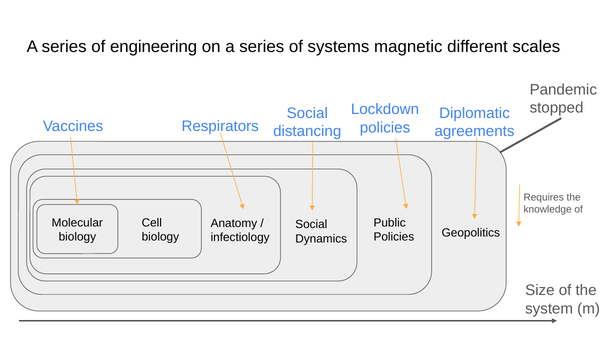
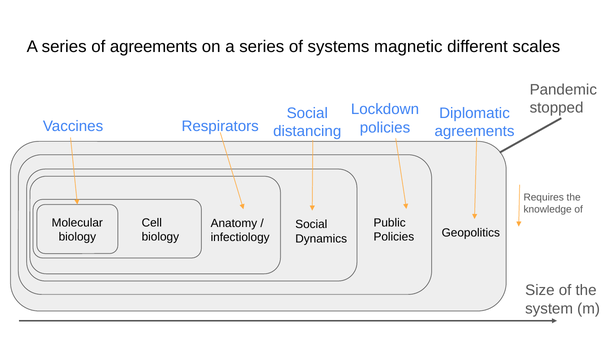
of engineering: engineering -> agreements (154, 47)
